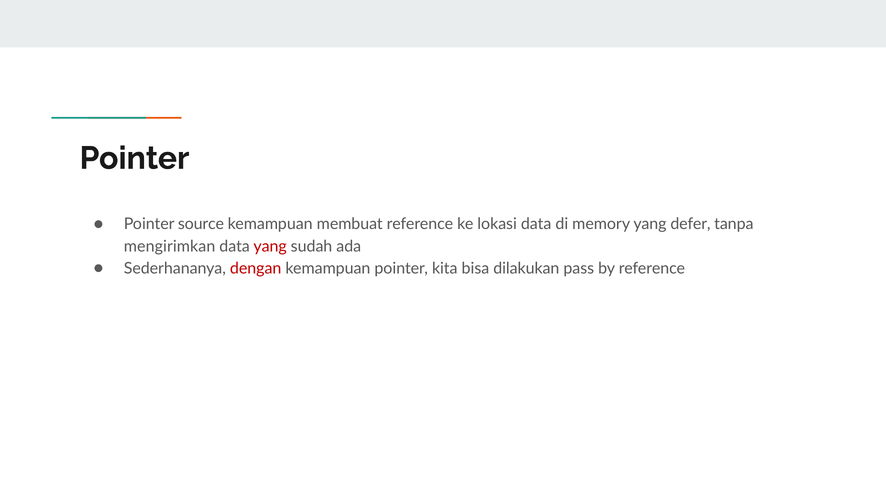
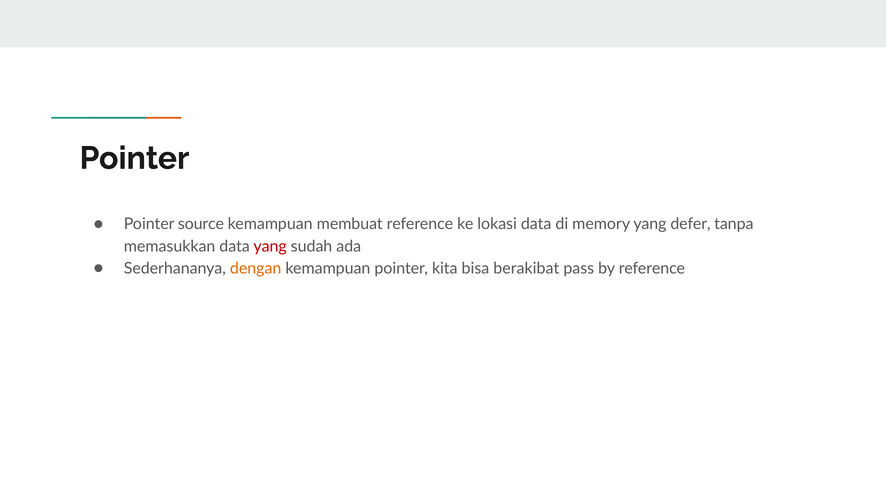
mengirimkan: mengirimkan -> memasukkan (170, 246)
dengan colour: red -> orange (256, 268)
dilakukan: dilakukan -> berakibat (526, 268)
